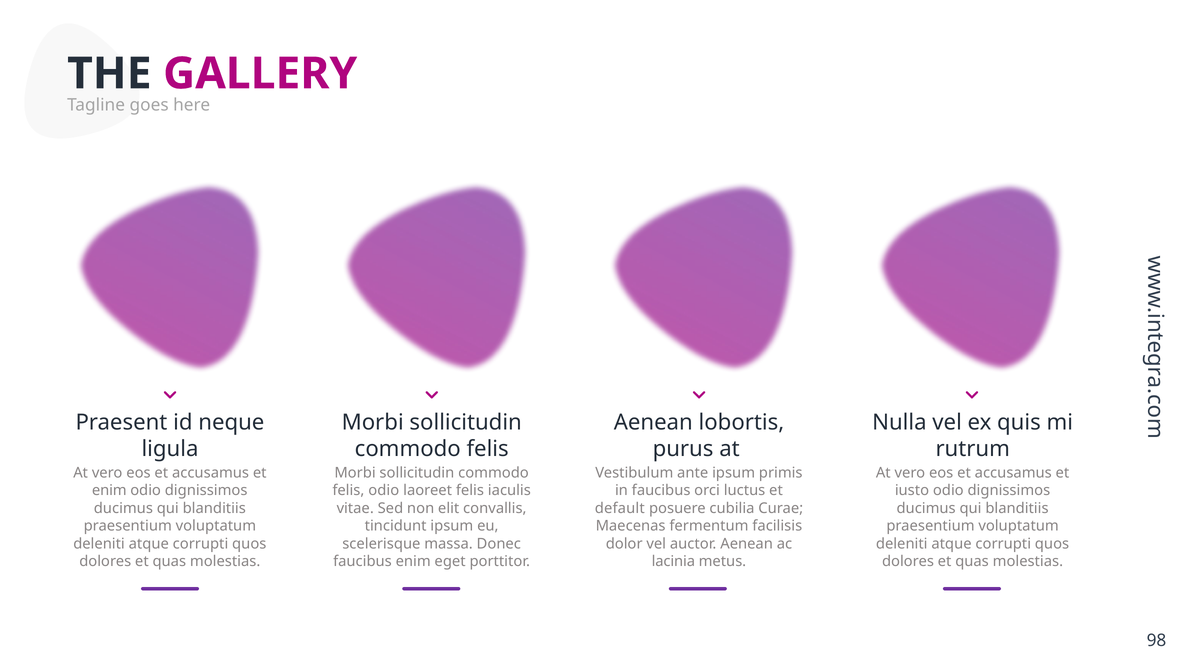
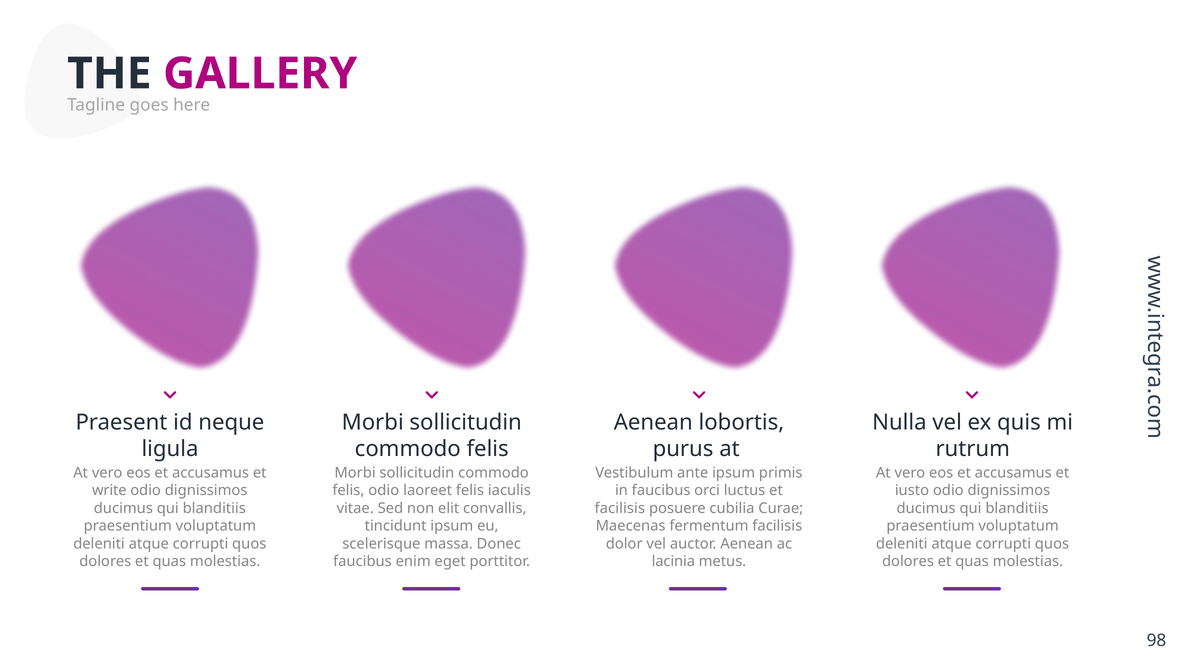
enim: enim -> write (109, 491)
default: default -> facilisis (620, 508)
